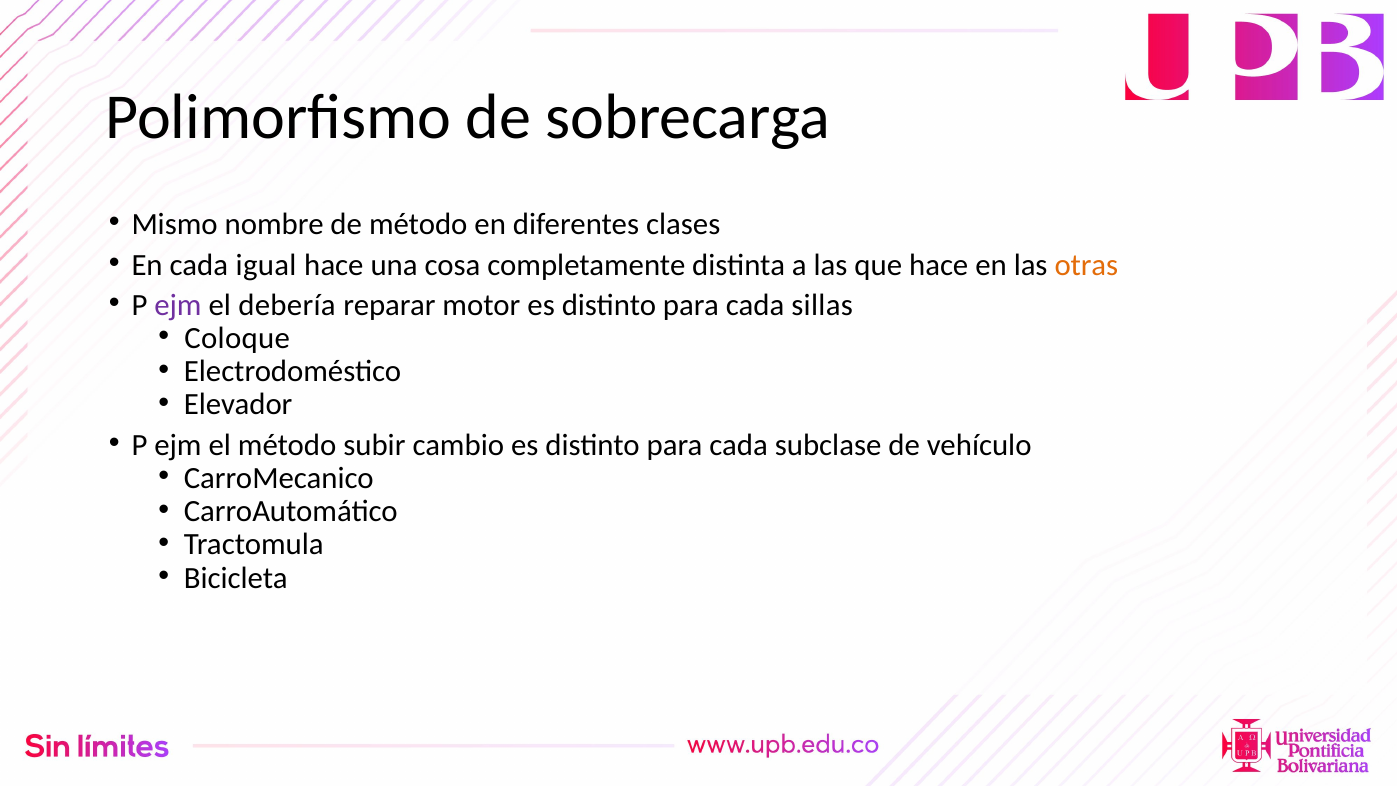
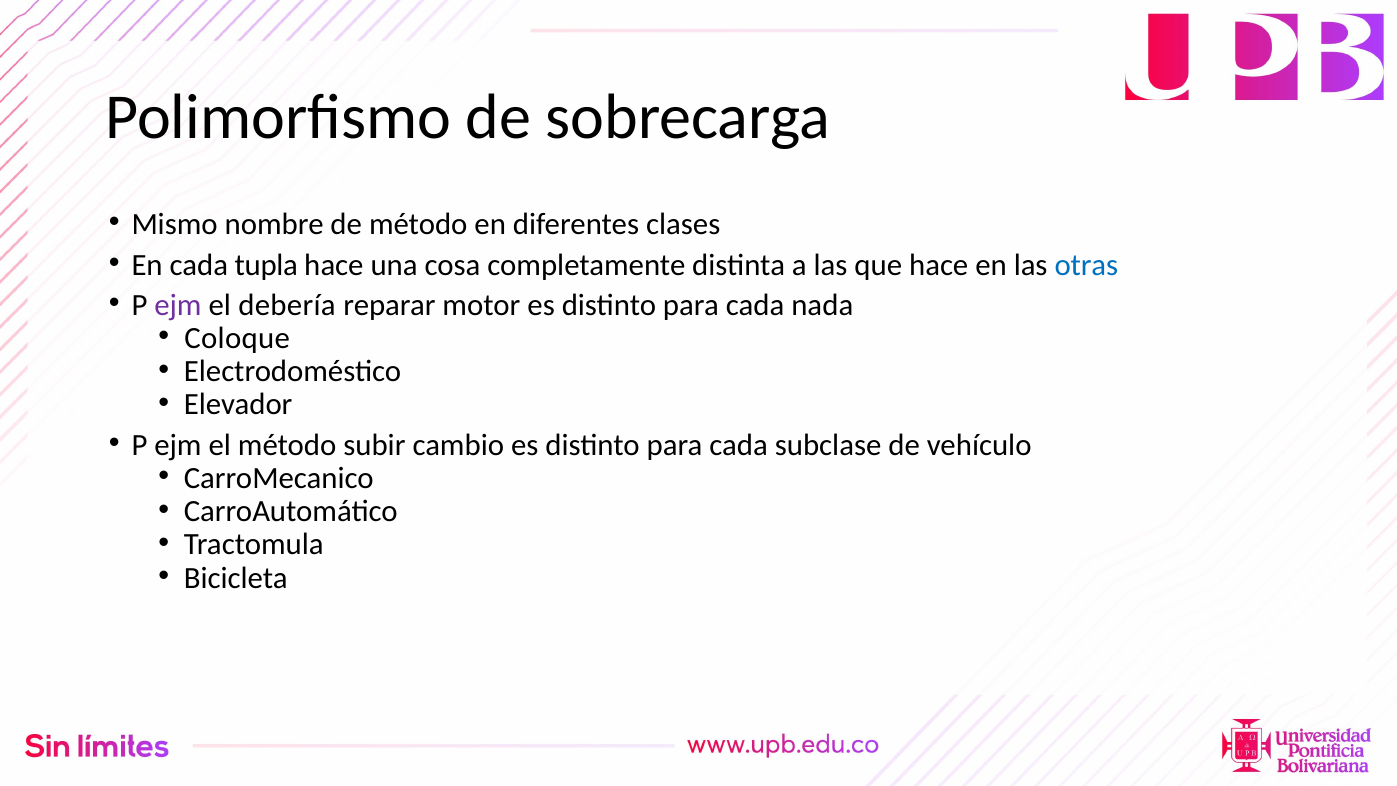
igual: igual -> tupla (266, 265)
otras colour: orange -> blue (1086, 265)
sillas: sillas -> nada (822, 305)
